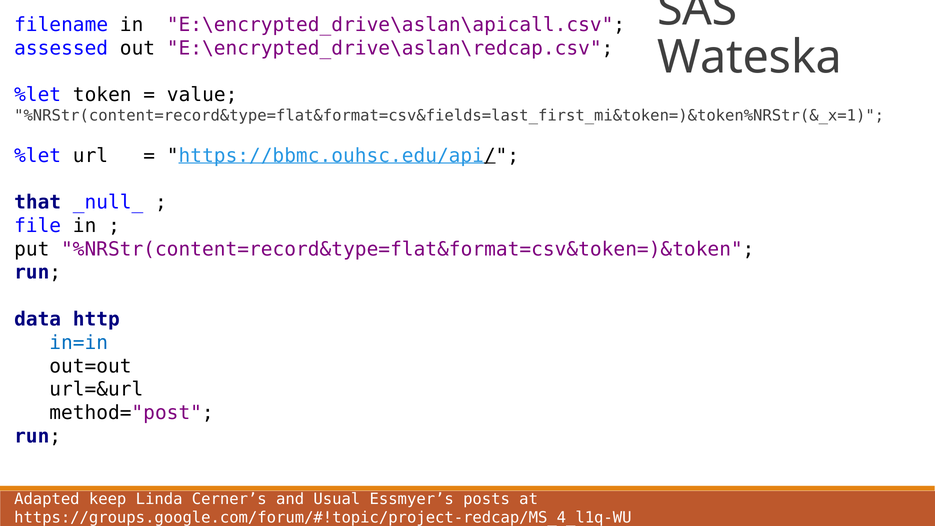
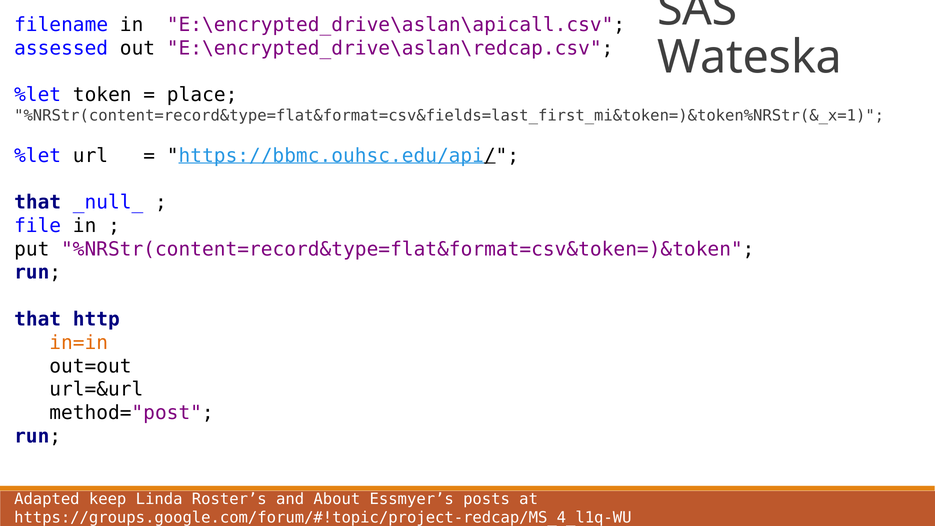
value: value -> place (202, 95)
data: data -> that (38, 319)
in=in colour: blue -> orange (79, 343)
Cerner’s: Cerner’s -> Roster’s (229, 499)
Usual: Usual -> About (337, 499)
